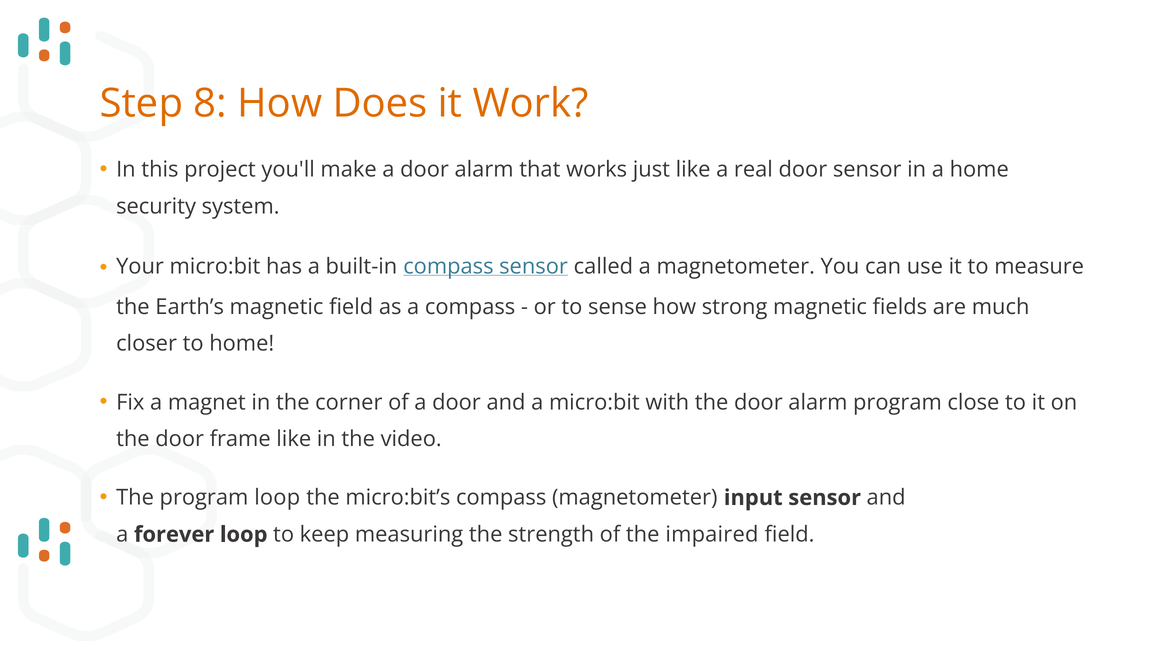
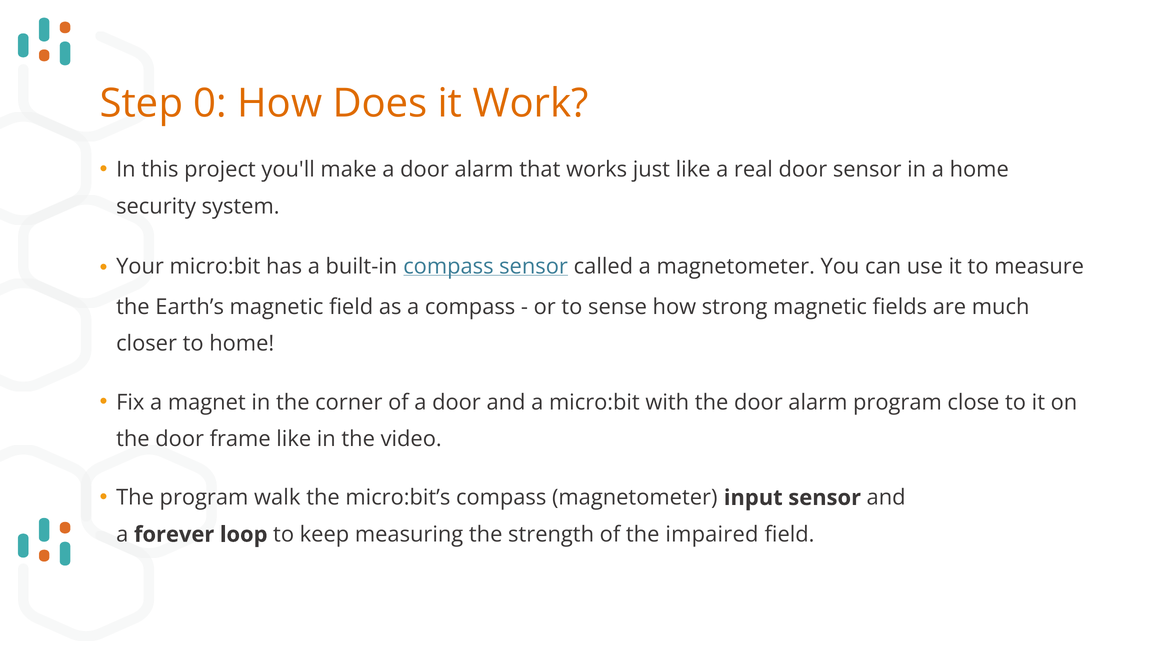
8: 8 -> 0 (210, 104)
program loop: loop -> walk (277, 498)
